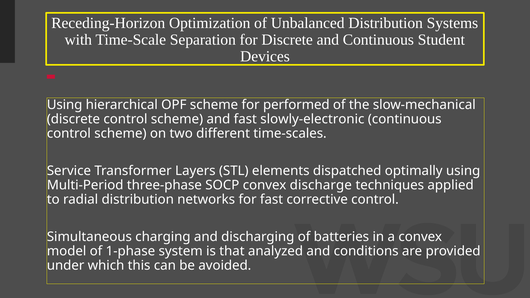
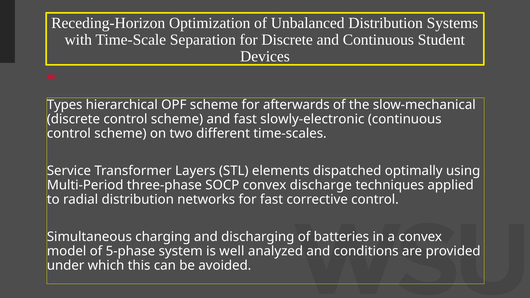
Using: Using -> Types (65, 105)
performed: performed -> afterwards (296, 105)
1-phase: 1-phase -> 5-phase (130, 251)
that: that -> well (232, 251)
